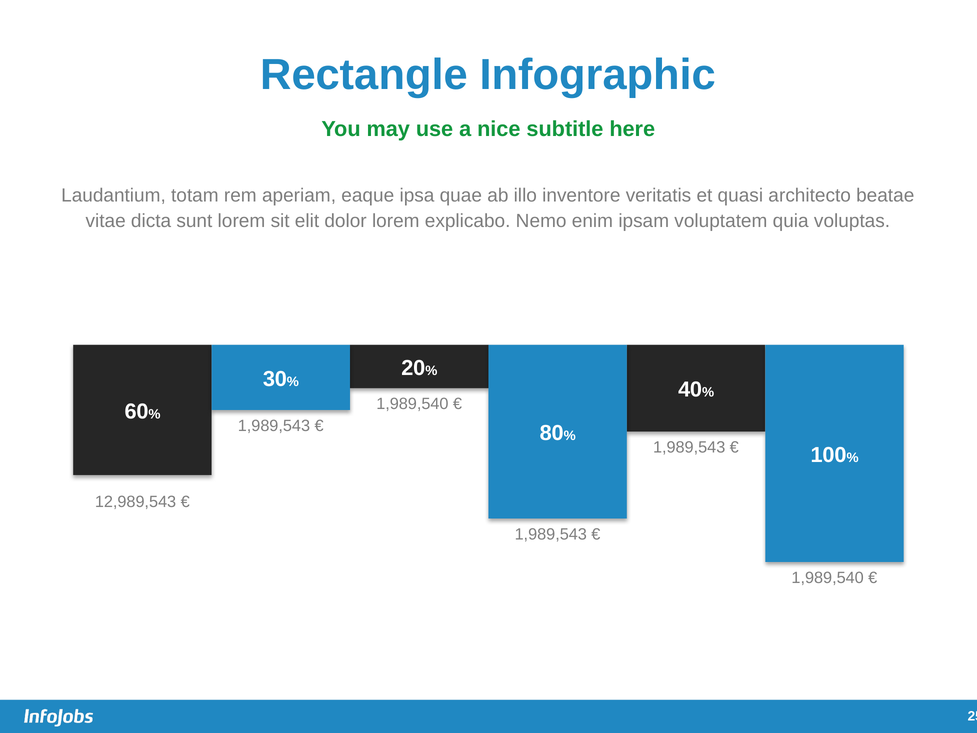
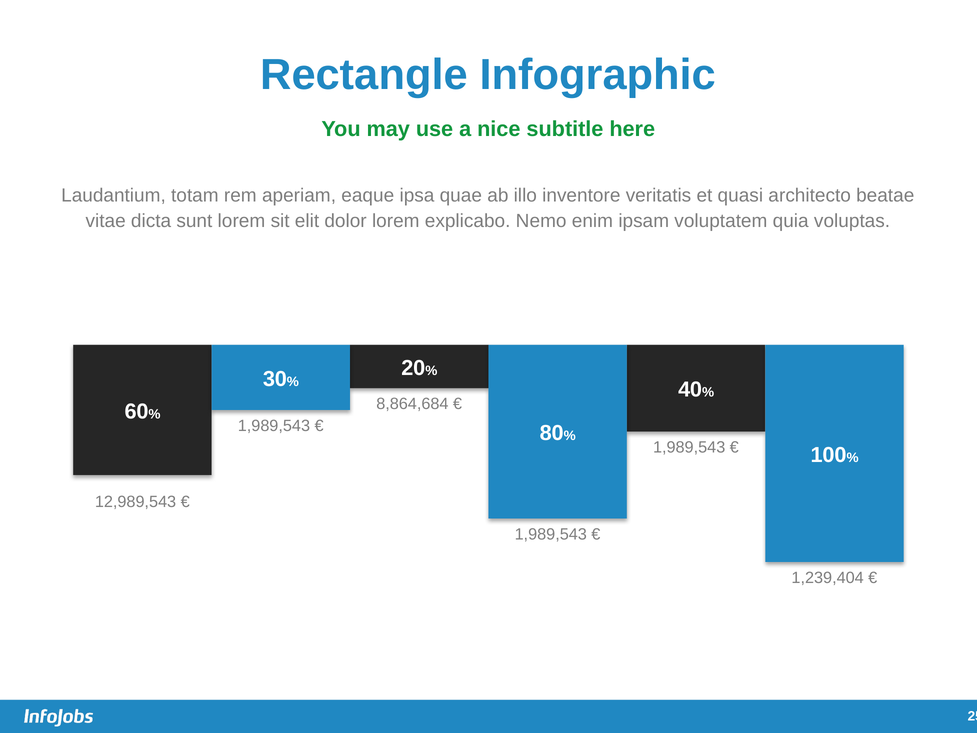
1,989,540: 1,989,540 -> 8,864,684 (412, 404)
1,989,540: 1,989,540 -> 1,239,404 (828, 578)
